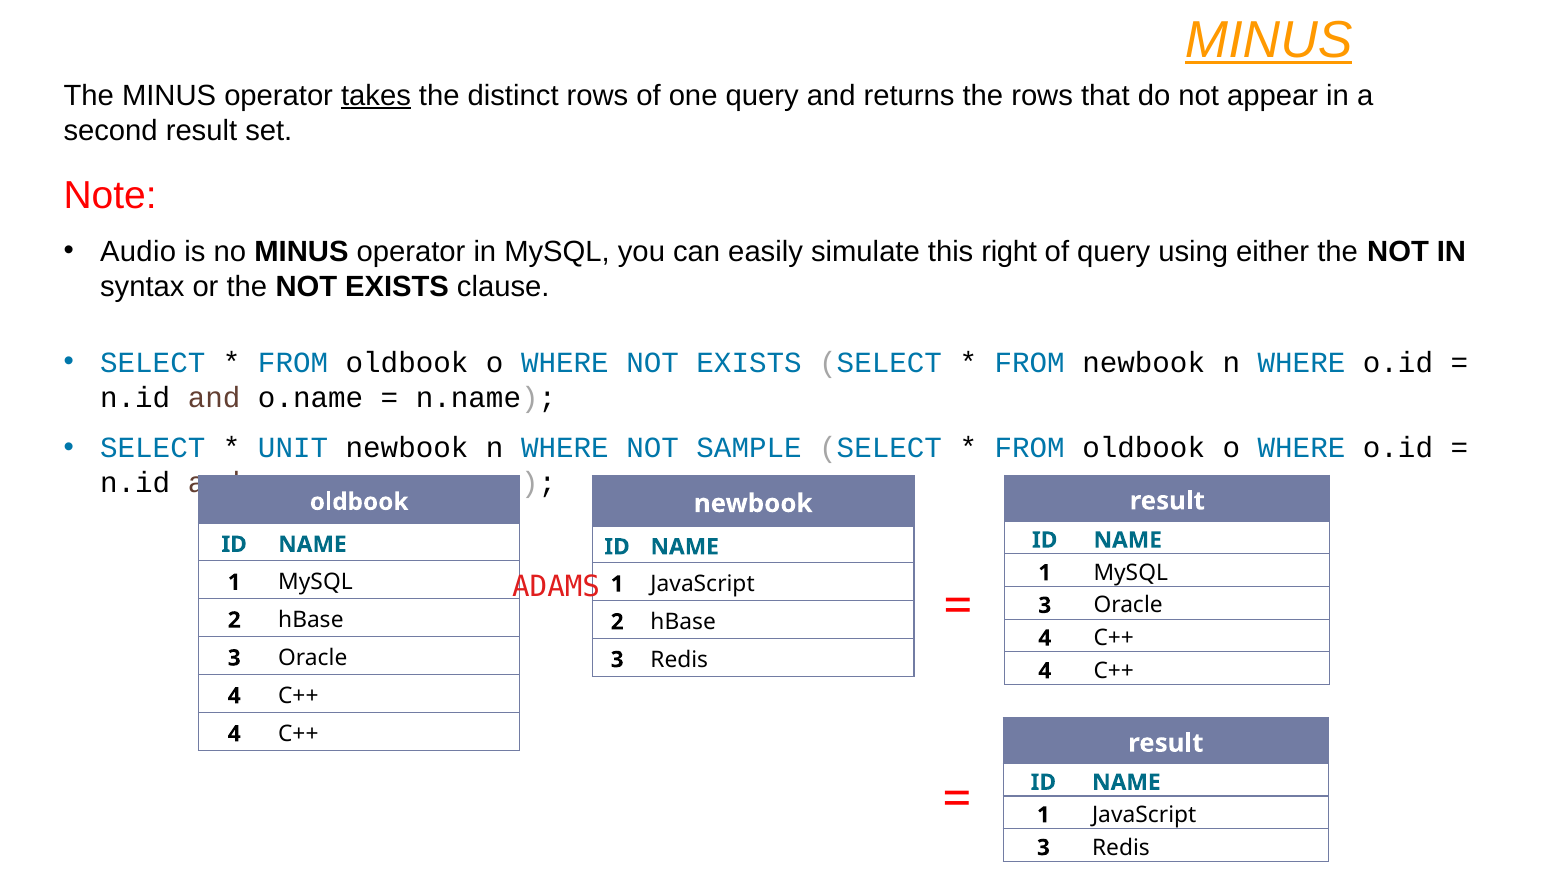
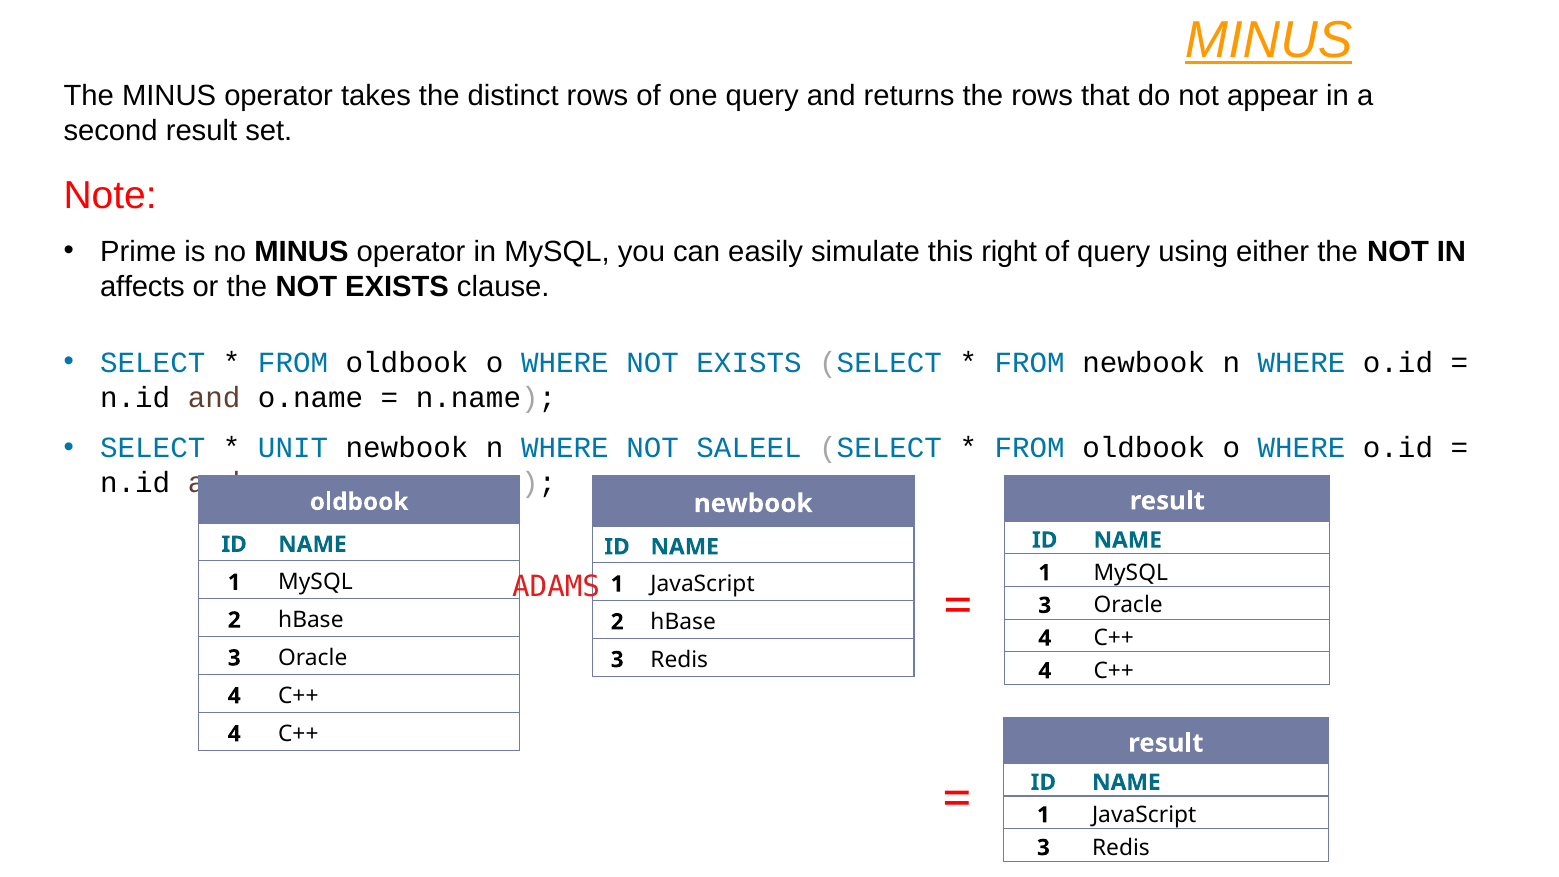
takes underline: present -> none (376, 95)
Audio: Audio -> Prime (138, 252)
syntax: syntax -> affects (142, 287)
SAMPLE: SAMPLE -> SALEEL (749, 448)
